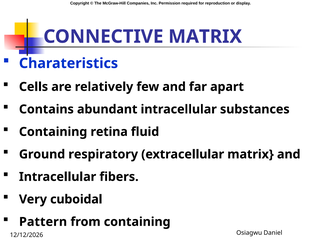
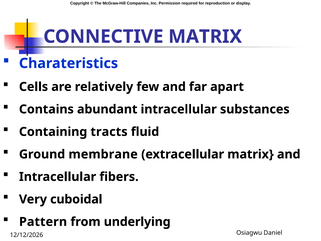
retina: retina -> tracts (109, 132)
respiratory: respiratory -> membrane (103, 154)
from containing: containing -> underlying (137, 222)
